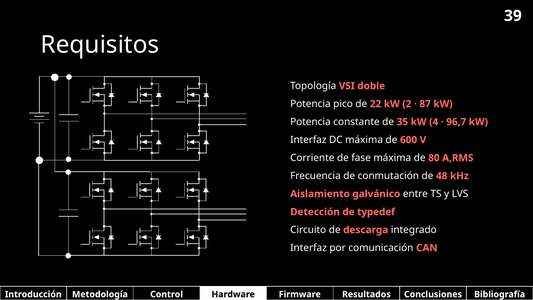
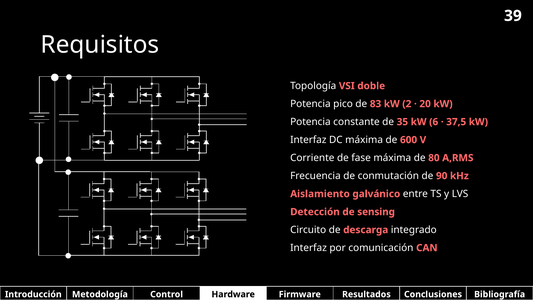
22: 22 -> 83 (376, 104)
87: 87 -> 20 (425, 104)
4: 4 -> 6 (434, 122)
96,7: 96,7 -> 37,5 (456, 122)
48: 48 -> 90 (442, 176)
typedef: typedef -> sensing (376, 212)
